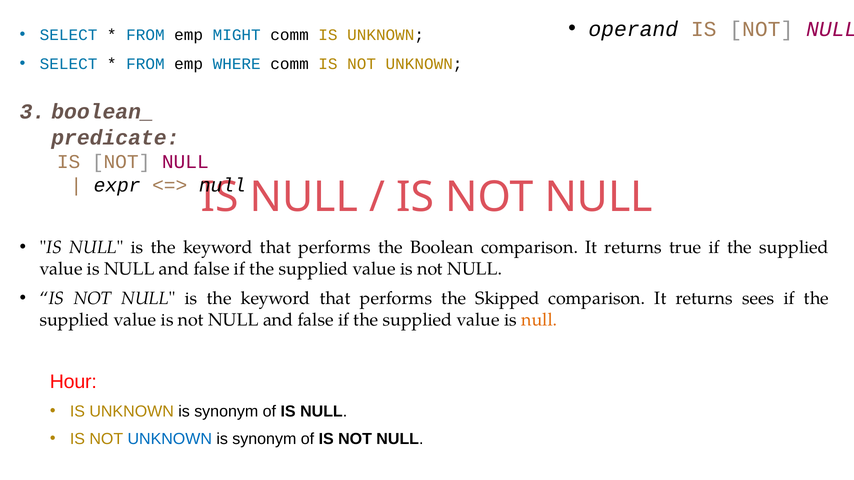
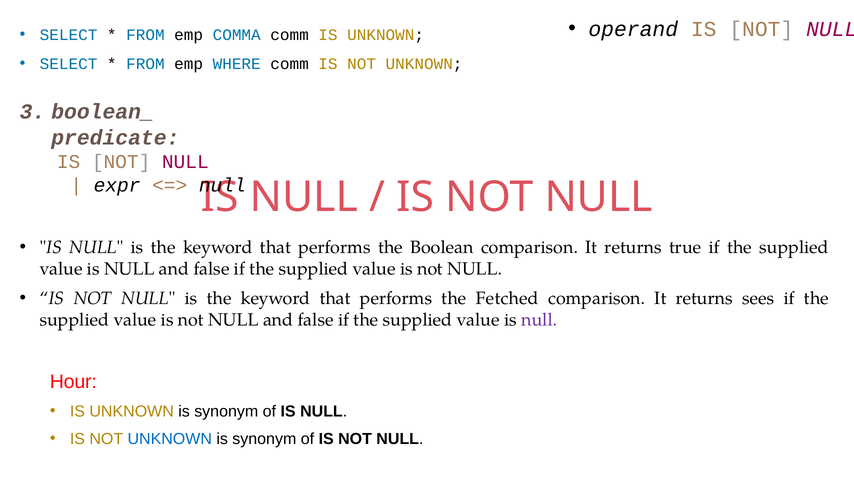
MIGHT: MIGHT -> COMMA (237, 35)
Skipped: Skipped -> Fetched (507, 299)
null colour: orange -> purple (539, 320)
